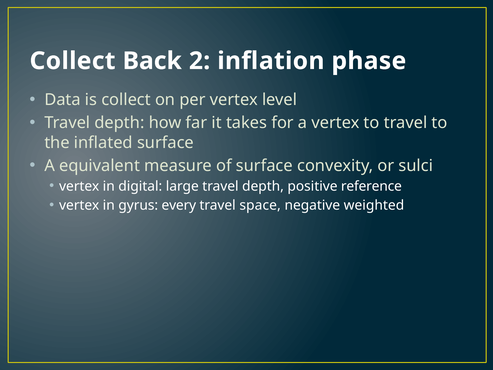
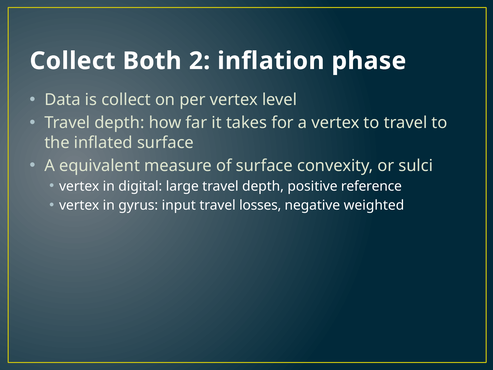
Back: Back -> Both (152, 61)
every: every -> input (179, 205)
space: space -> losses (260, 205)
